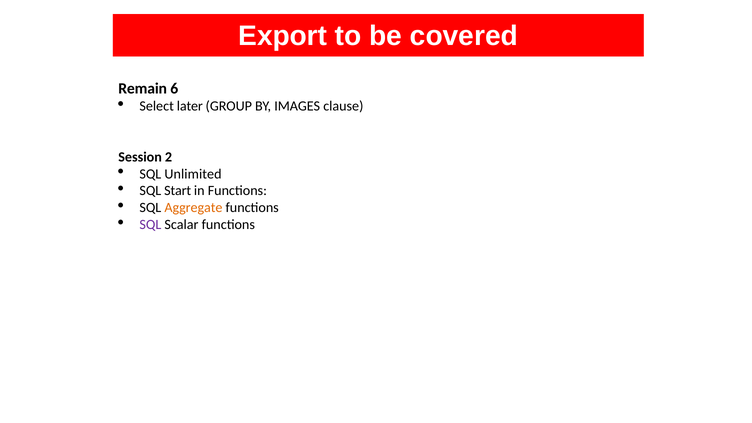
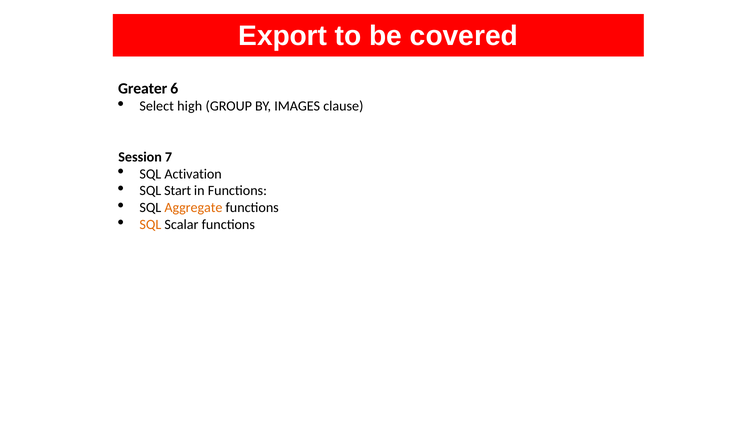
Remain: Remain -> Greater (143, 88)
later: later -> high (190, 106)
2: 2 -> 7 (169, 157)
Unlimited: Unlimited -> Activation (193, 174)
SQL colour: purple -> orange (150, 225)
